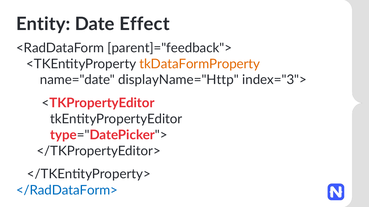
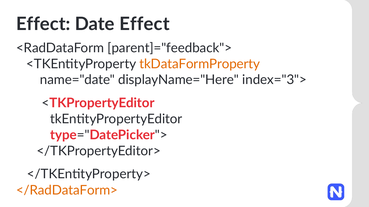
Entity: Entity -> Effect (43, 24)
displayName="Http: displayName="Http -> displayName="Here (178, 80)
</RadDataForm> colour: blue -> orange (67, 191)
